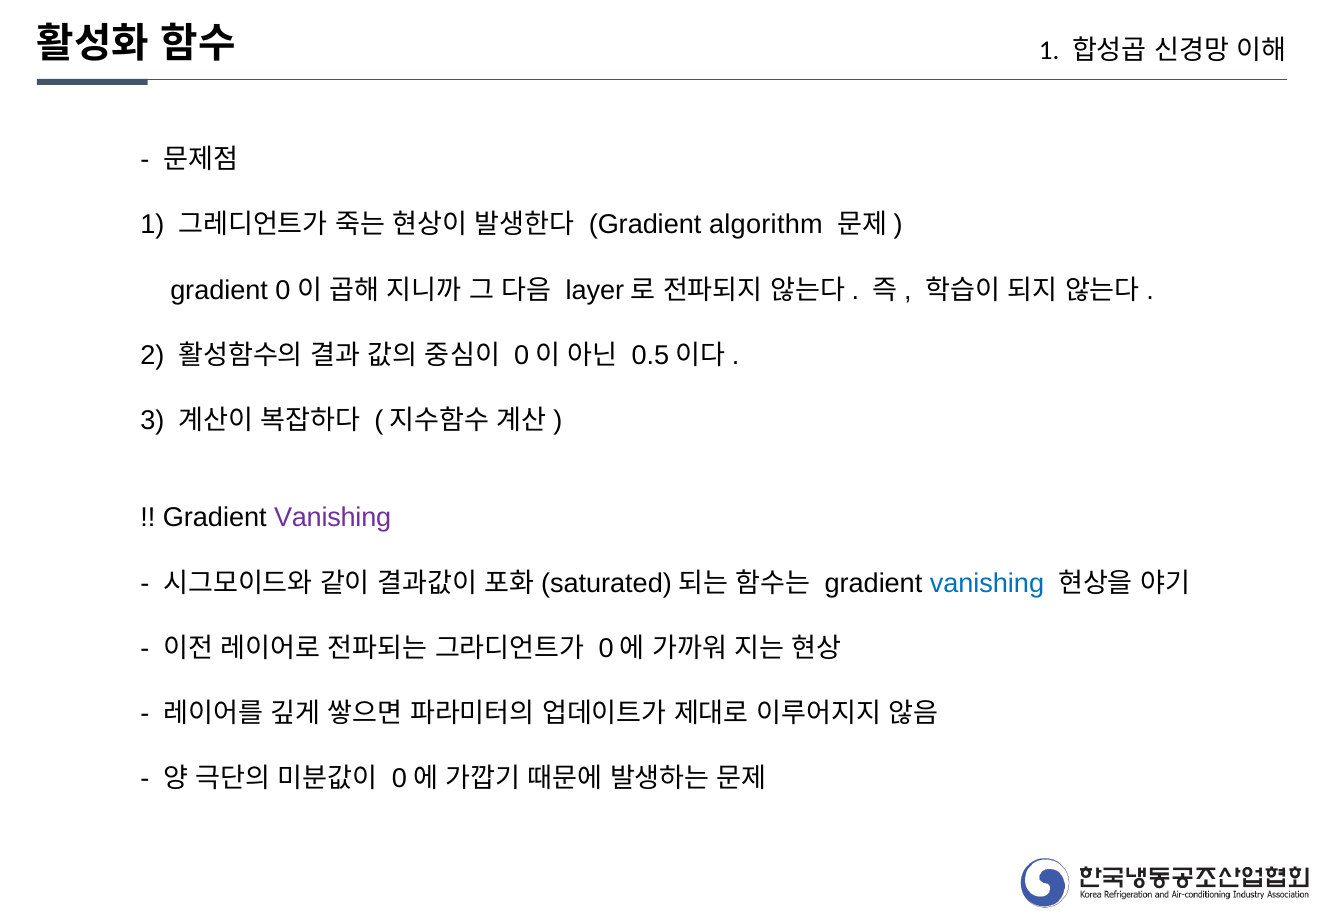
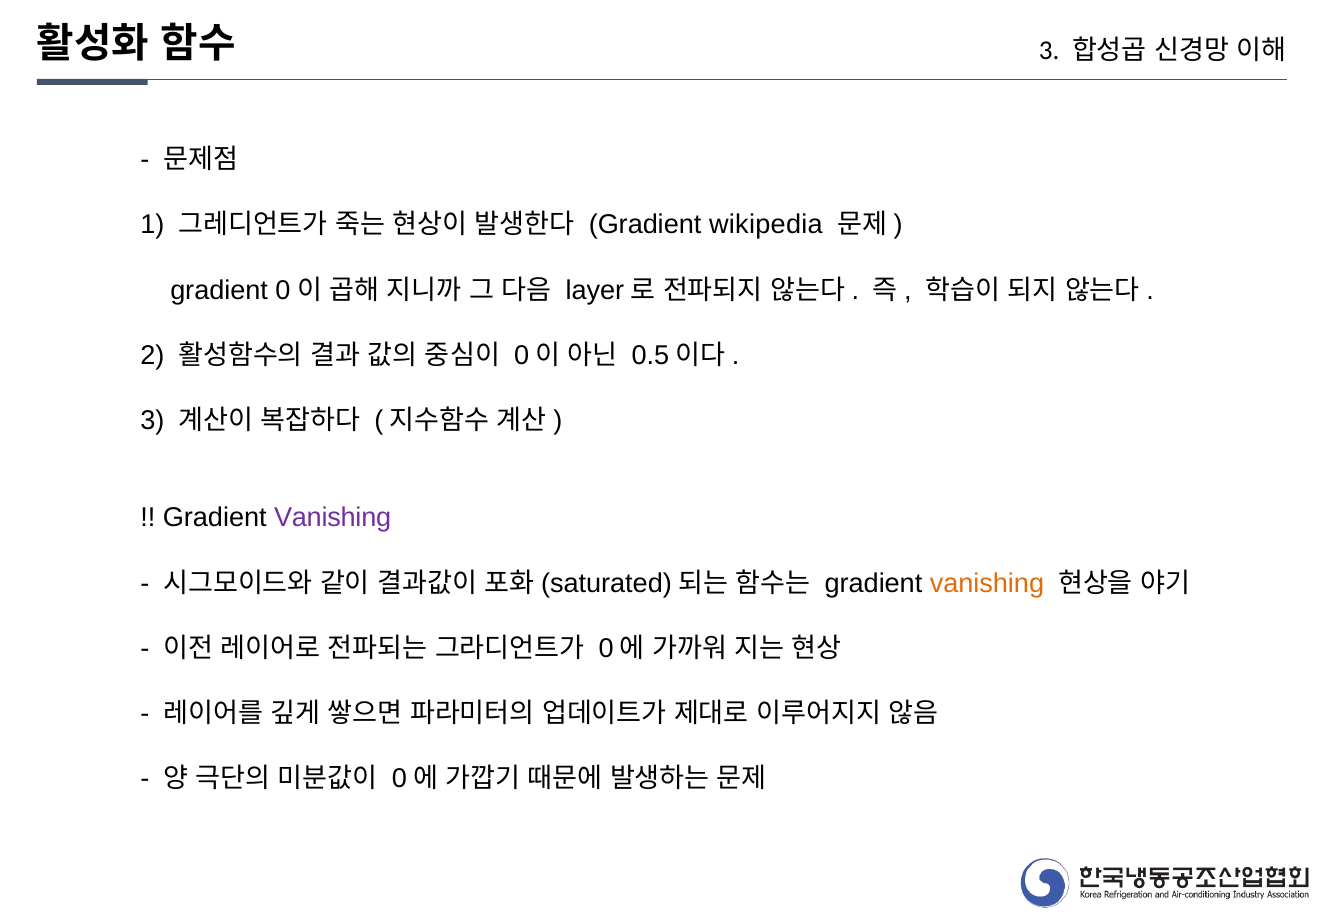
1: 1 -> 3 (1049, 50)
algorithm: algorithm -> wikipedia (766, 225)
vanishing colour: blue -> orange (987, 583)
